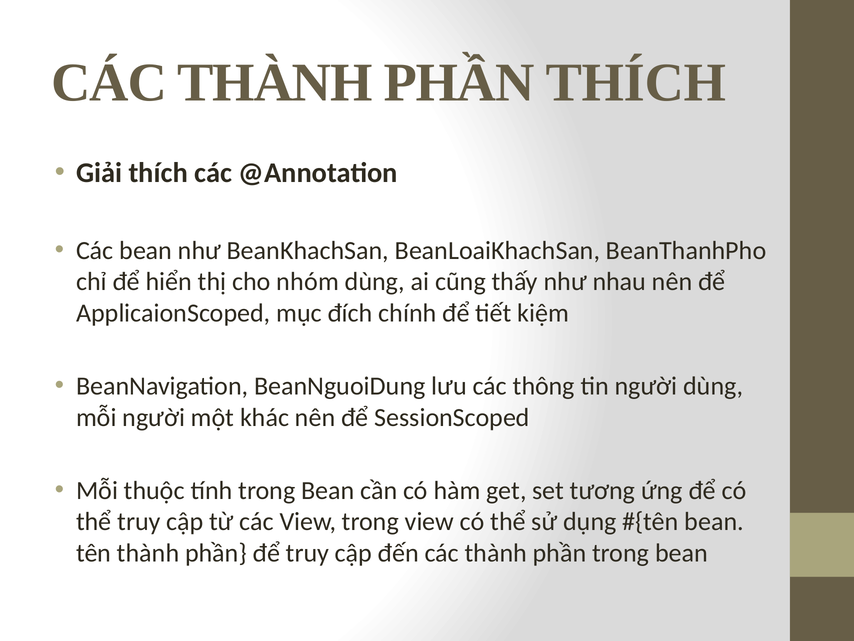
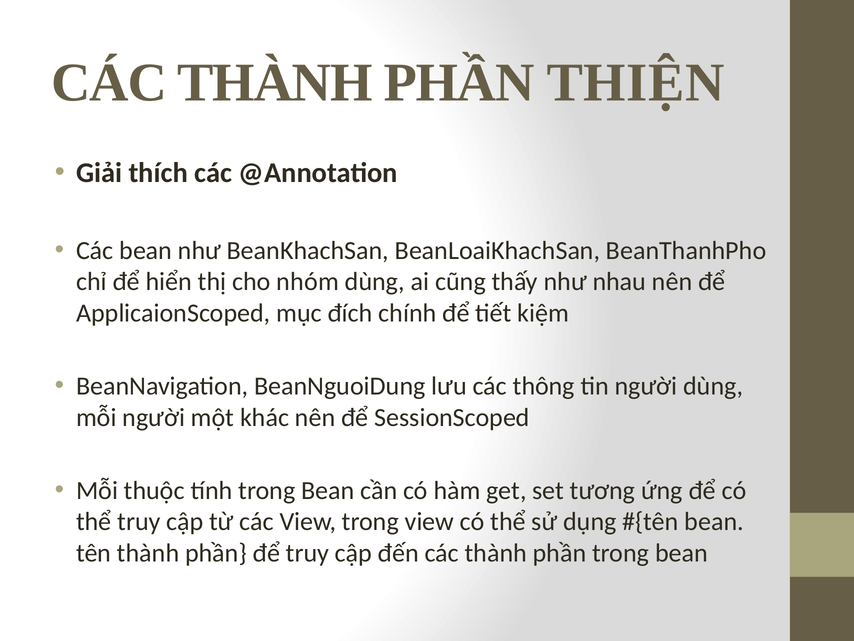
PHẦN THÍCH: THÍCH -> THIỆN (635, 83)
